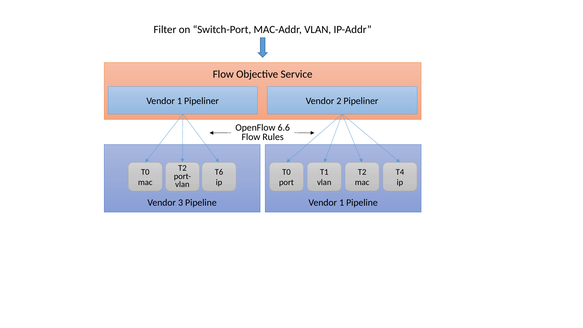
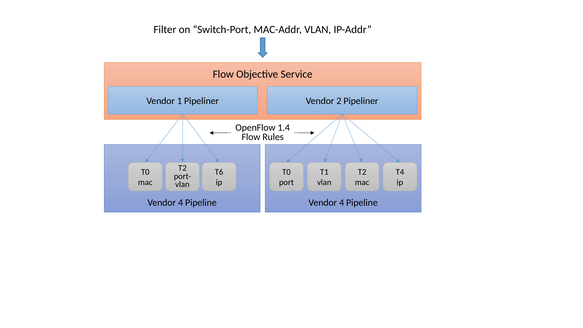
6.6: 6.6 -> 1.4 (284, 128)
3: 3 -> 4 (181, 203)
1: 1 -> 4 (342, 203)
